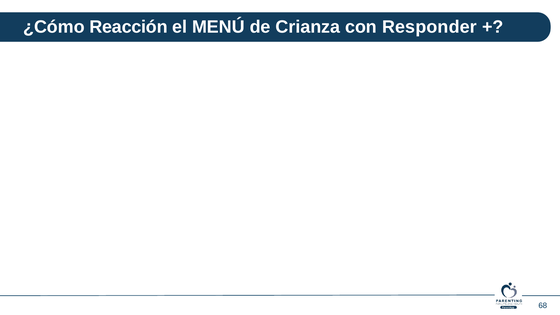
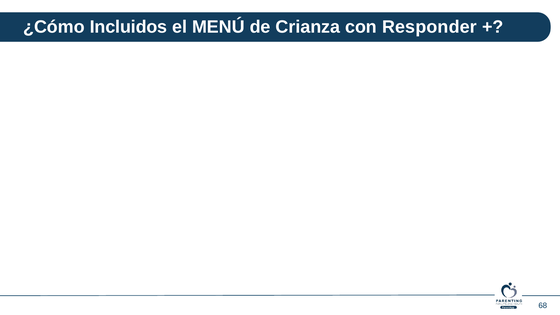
Reacción: Reacción -> Incluidos (128, 27)
